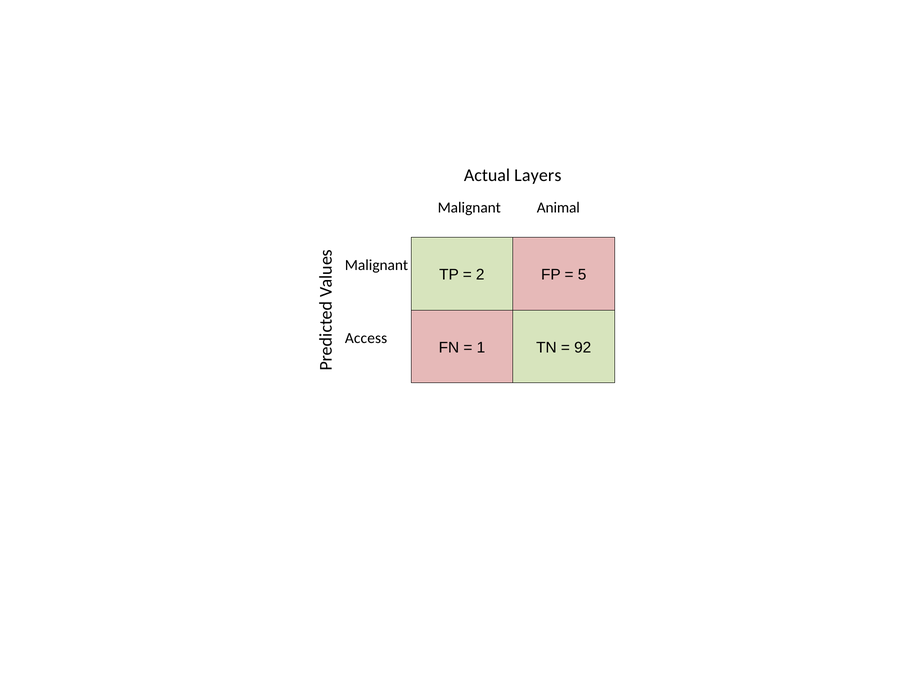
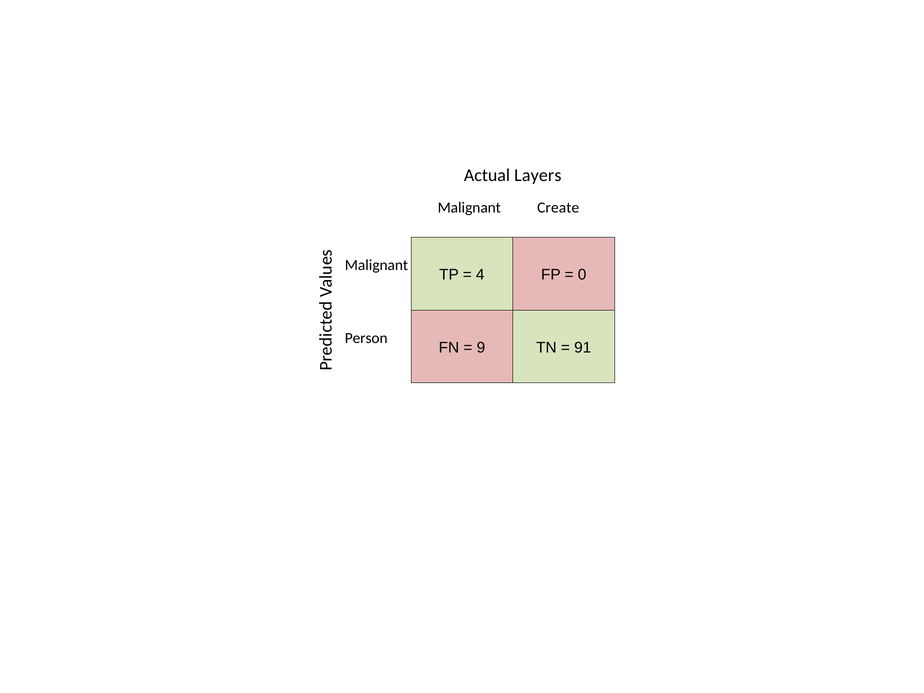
Animal: Animal -> Create (558, 208)
2: 2 -> 4 (480, 275)
5: 5 -> 0 (582, 275)
Access: Access -> Person (366, 338)
1: 1 -> 9 (481, 348)
92: 92 -> 91 (583, 348)
